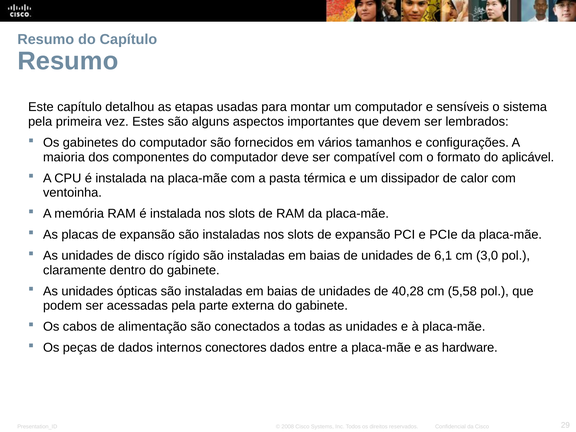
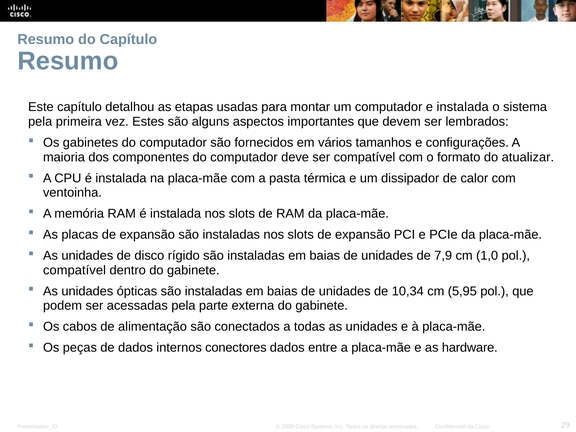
e sensíveis: sensíveis -> instalada (463, 107)
aplicável: aplicável -> atualizar (528, 157)
6,1: 6,1 -> 7,9 (443, 256)
3,0: 3,0 -> 1,0 (487, 256)
claramente: claramente -> compatível (75, 270)
40,28: 40,28 -> 10,34 (408, 291)
5,58: 5,58 -> 5,95 (462, 291)
